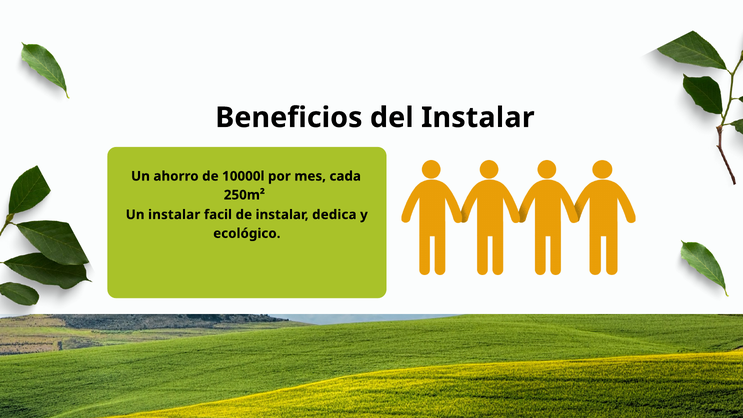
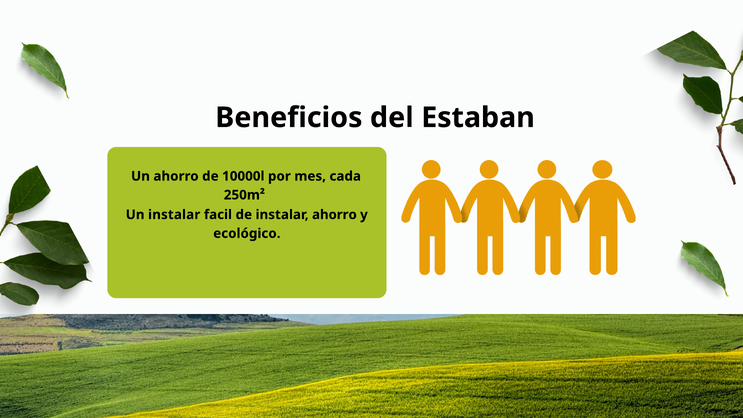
del Instalar: Instalar -> Estaban (478, 118)
instalar dedica: dedica -> ahorro (334, 215)
